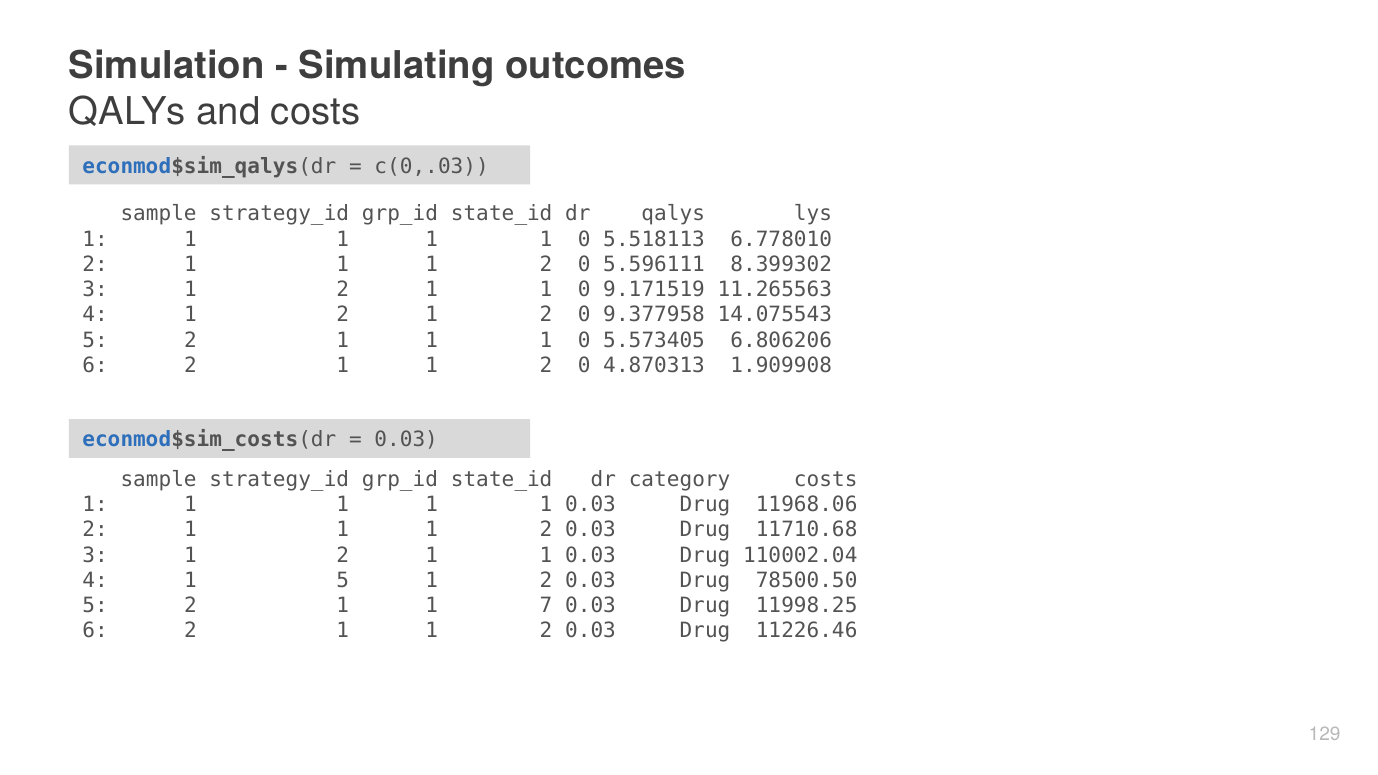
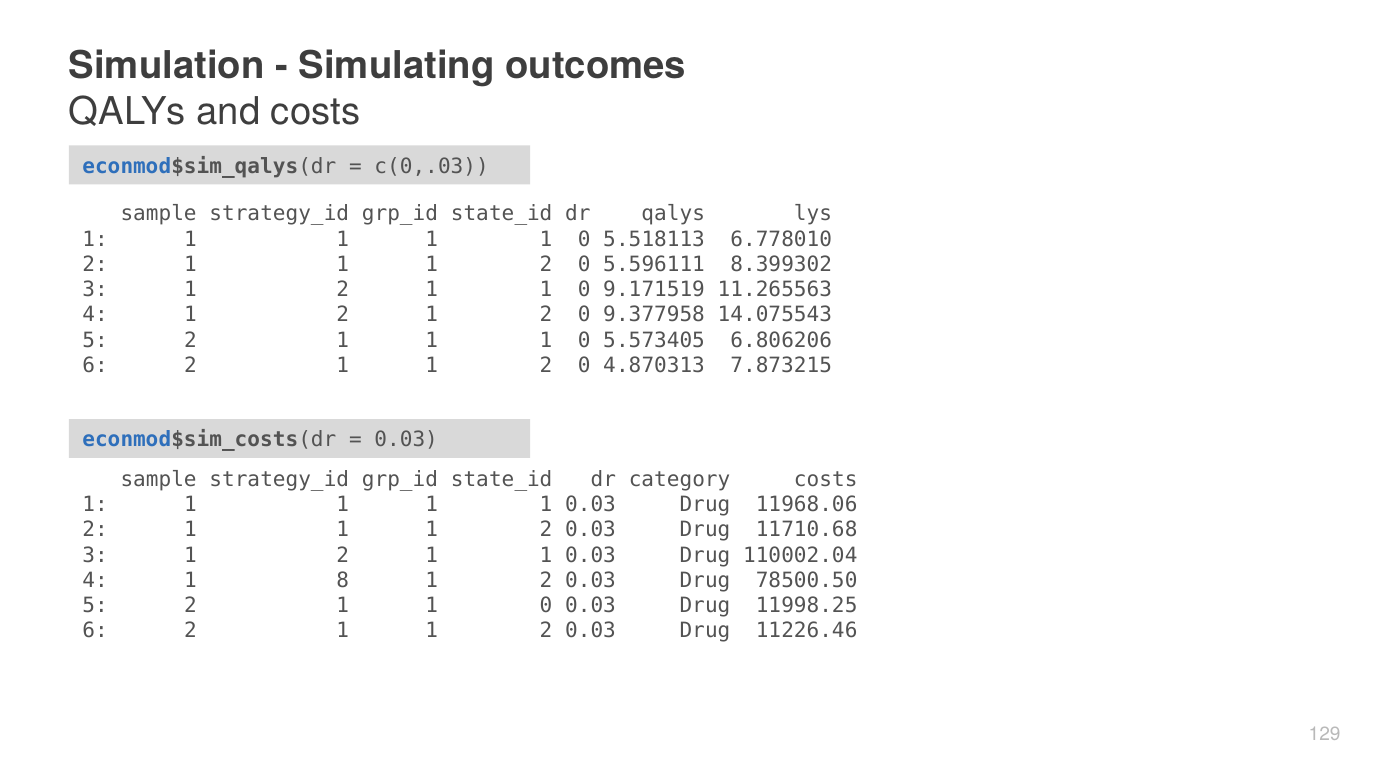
1.909908: 1.909908 -> 7.873215 (781, 366)
1 5: 5 -> 8 (343, 581)
7: 7 -> 0 (546, 606)
